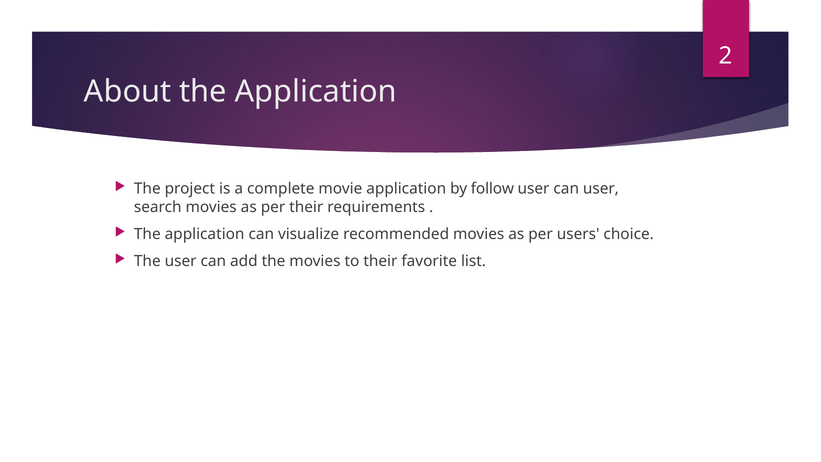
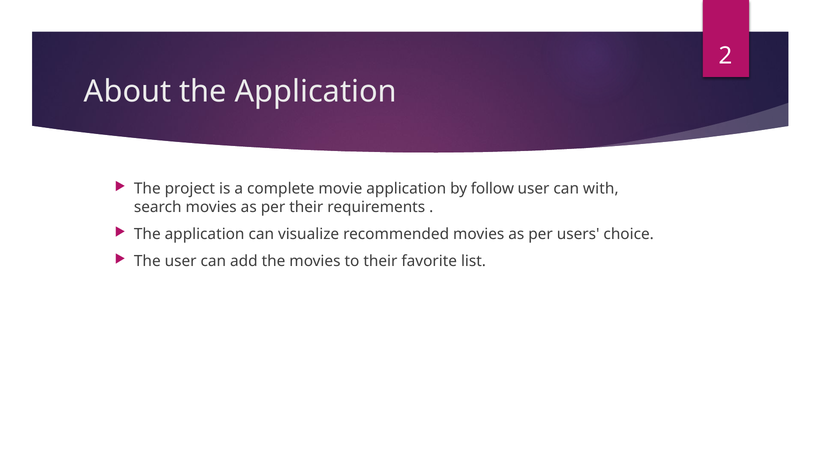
can user: user -> with (601, 189)
